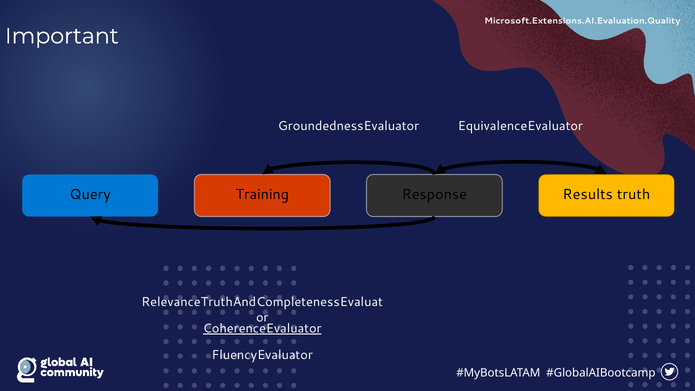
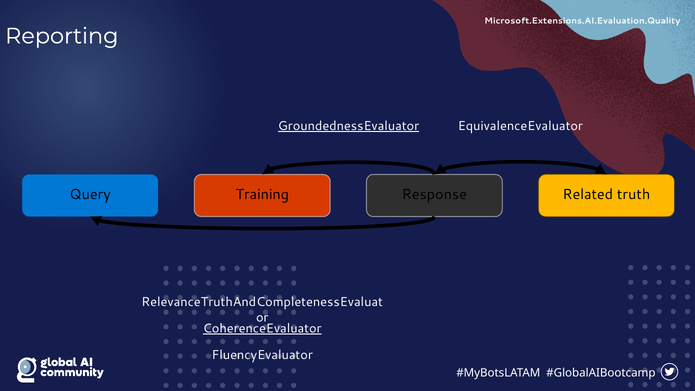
Important: Important -> Reporting (62, 36)
GroundednessEvaluator underline: none -> present (349, 126)
Results: Results -> Related (588, 194)
